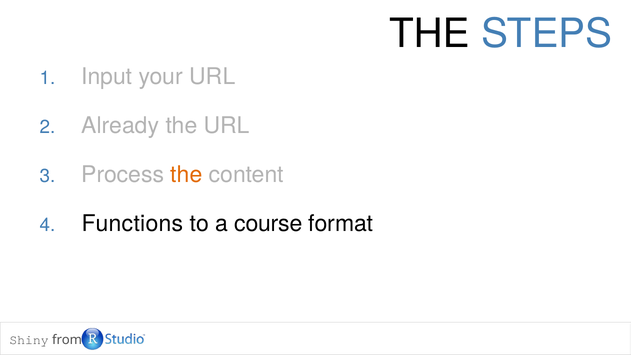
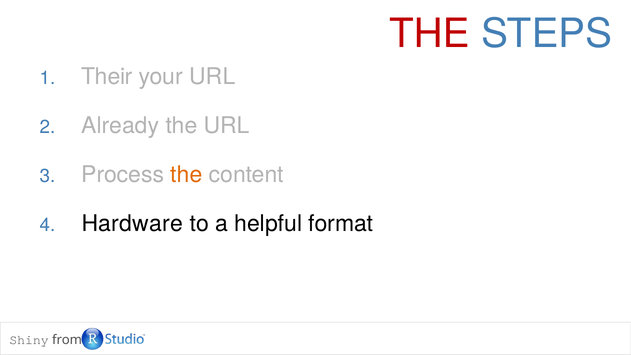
THE colour: black -> red (429, 34)
Input: Input -> Their (107, 77)
Functions: Functions -> Hardware (132, 223)
course: course -> helpful (268, 223)
